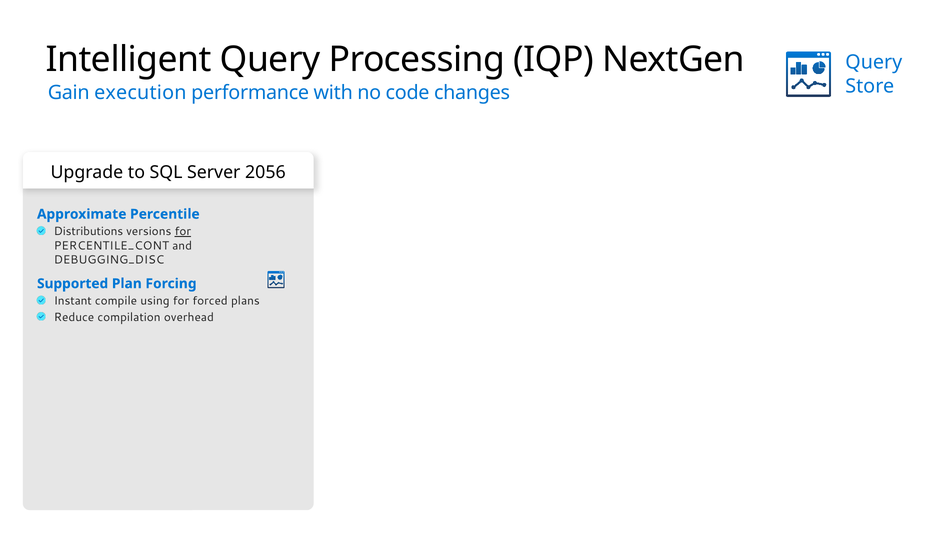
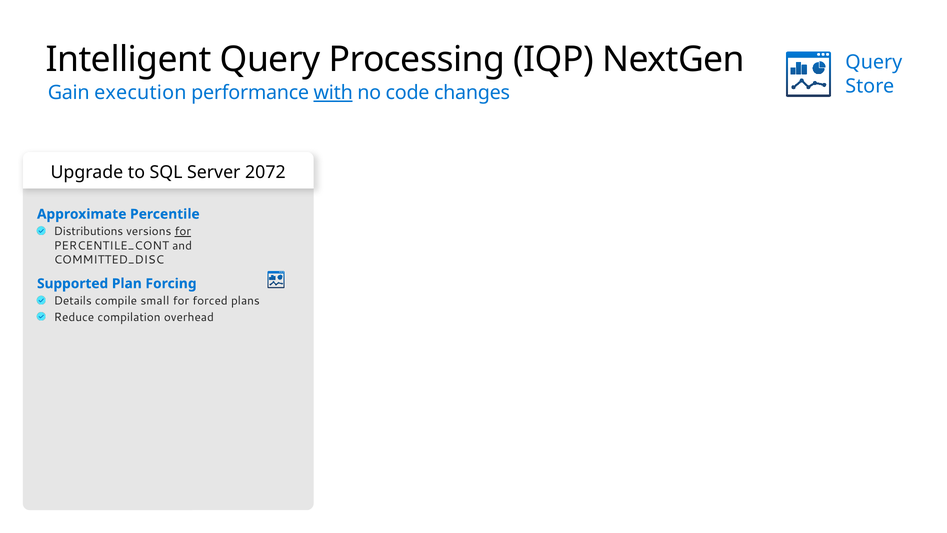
with underline: none -> present (333, 93)
2056: 2056 -> 2072 (265, 172)
DEBUGGING_DISC: DEBUGGING_DISC -> COMMITTED_DISC (109, 260)
Instant: Instant -> Details (73, 301)
using: using -> small (155, 301)
